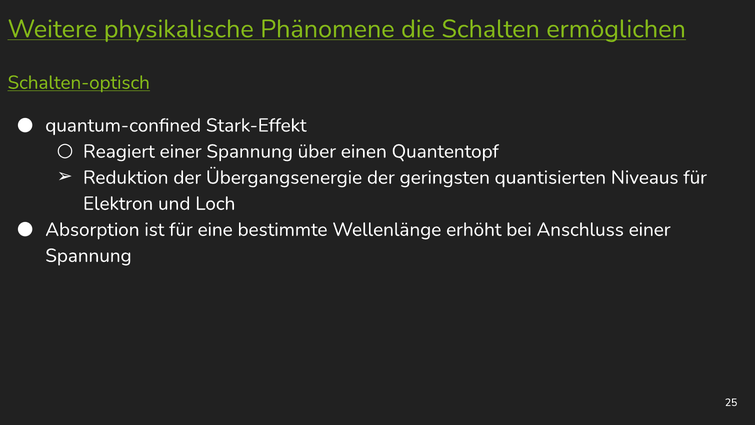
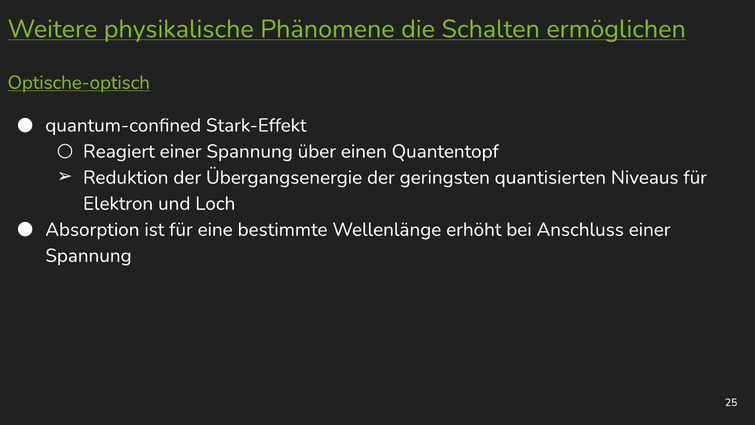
Schalten-optisch: Schalten-optisch -> Optische-optisch (79, 82)
